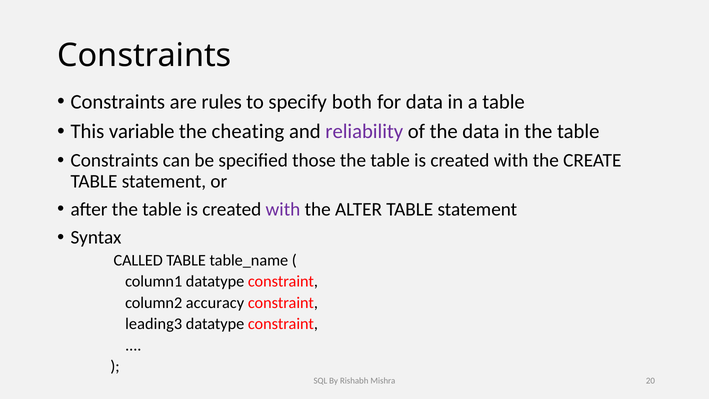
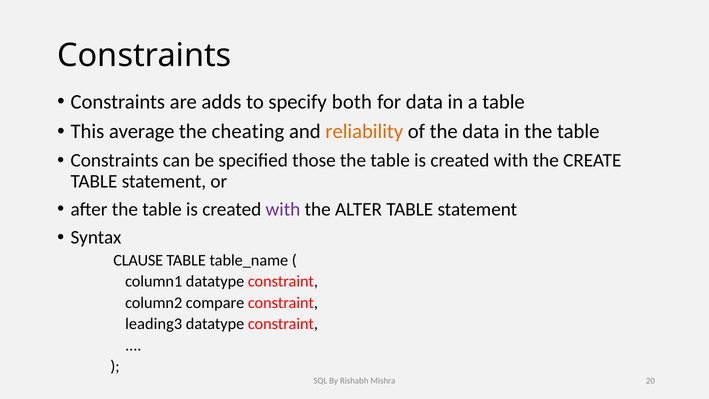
rules: rules -> adds (221, 102)
variable: variable -> average (142, 132)
reliability colour: purple -> orange (364, 132)
CALLED: CALLED -> CLAUSE (138, 260)
accuracy: accuracy -> compare (215, 303)
